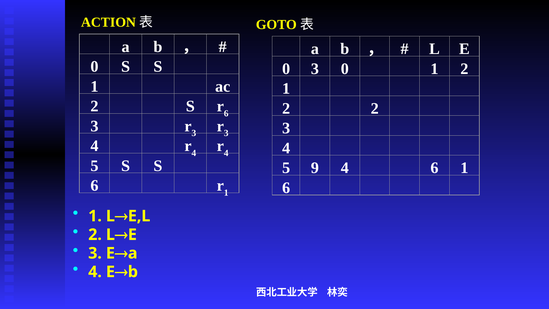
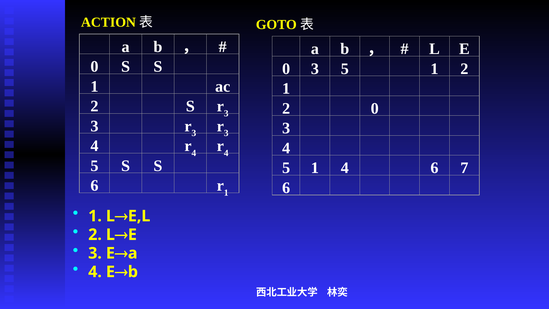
3 0: 0 -> 5 (345, 69)
6: 6 -> 3 (226, 113)
2 2: 2 -> 0 (375, 108)
9: 9 -> 1 (315, 168)
6 1: 1 -> 7 (464, 168)
